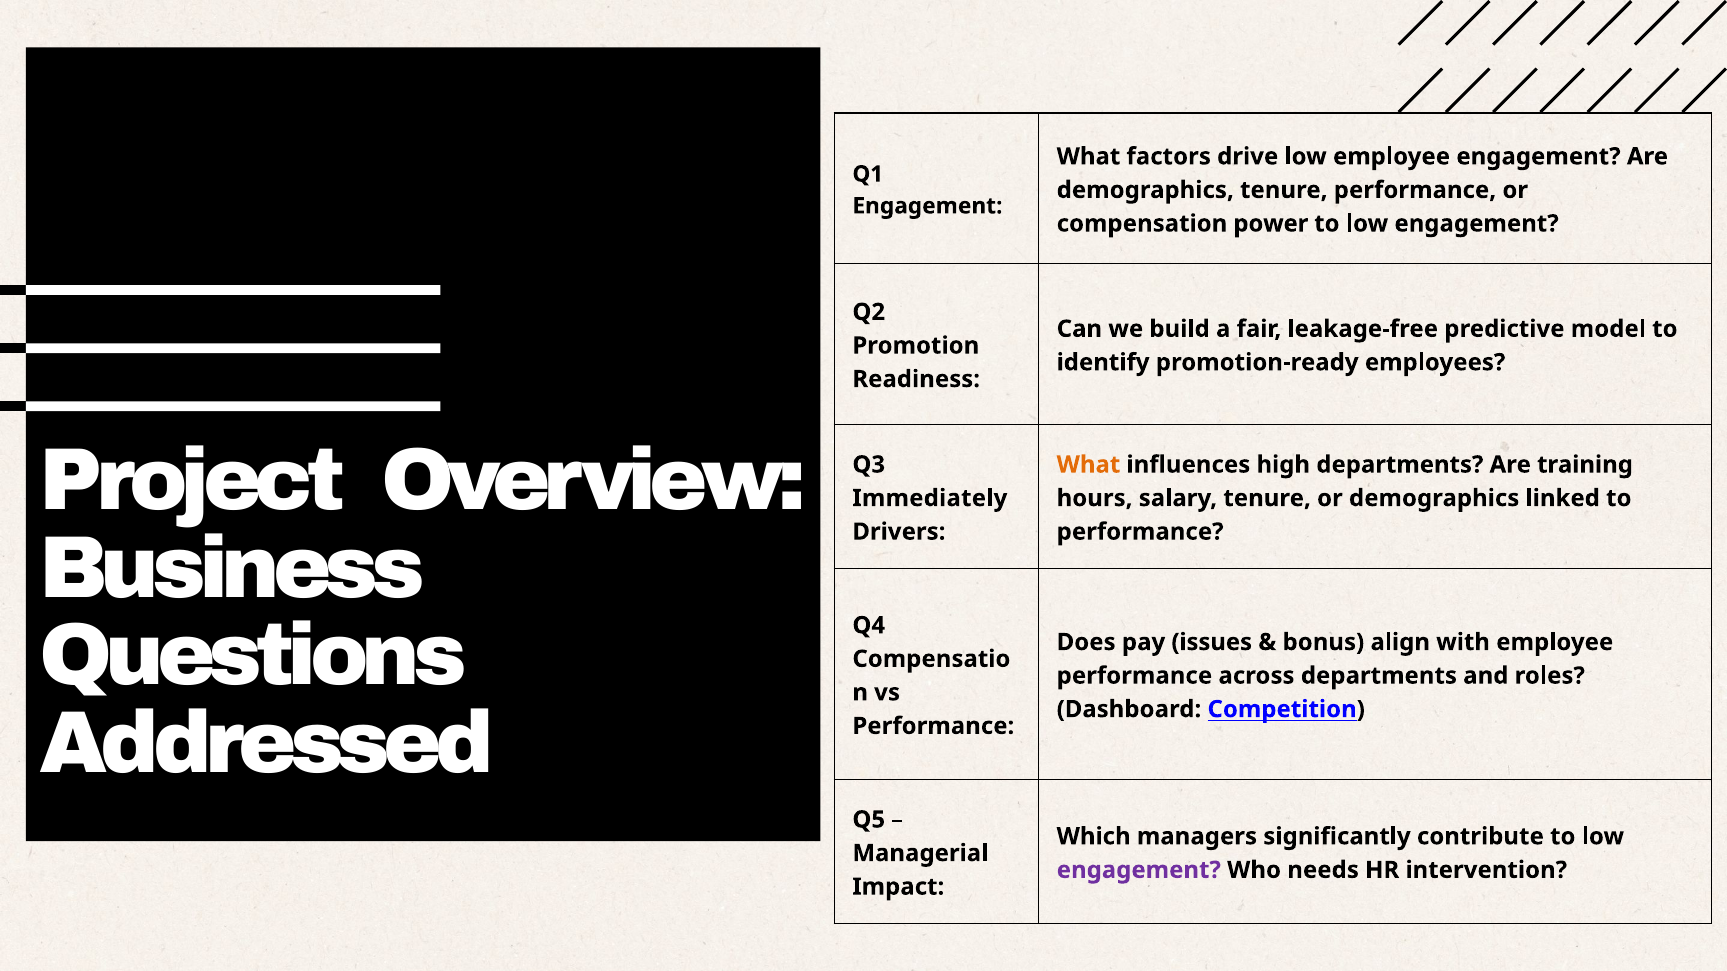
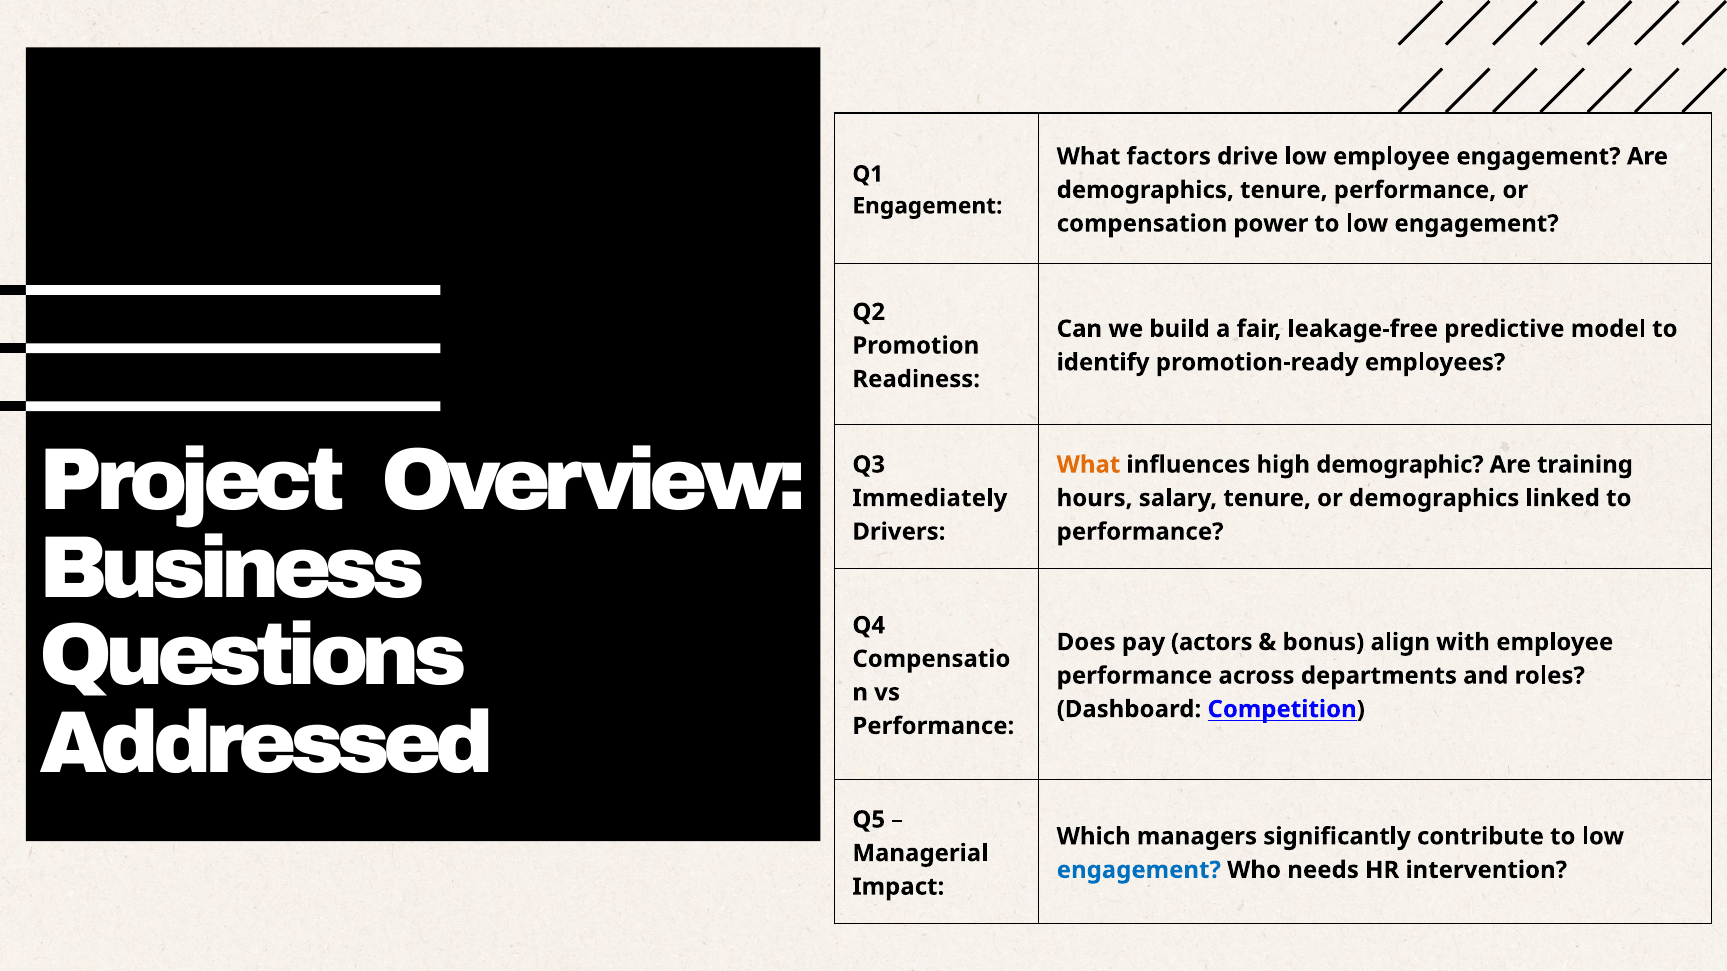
high departments: departments -> demographic (1400, 465)
issues: issues -> actors (1212, 642)
engagement colour: purple -> blue (1139, 870)
